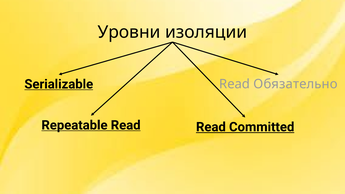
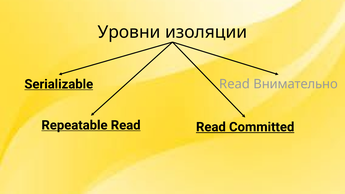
Обязательно: Обязательно -> Внимательно (296, 84)
